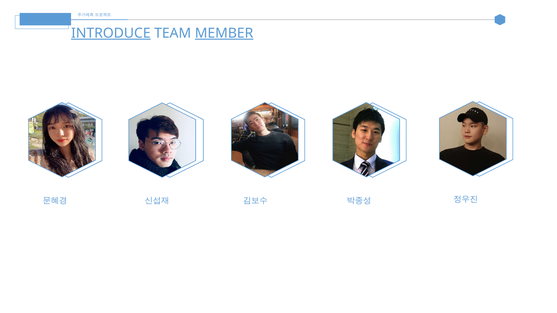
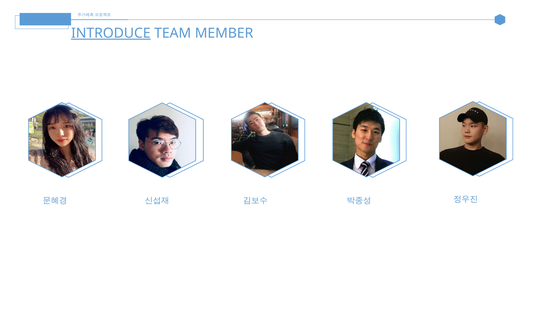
MEMBER underline: present -> none (224, 33)
